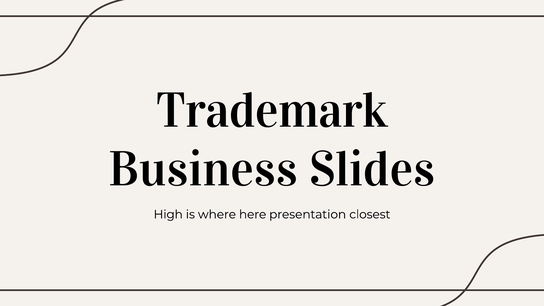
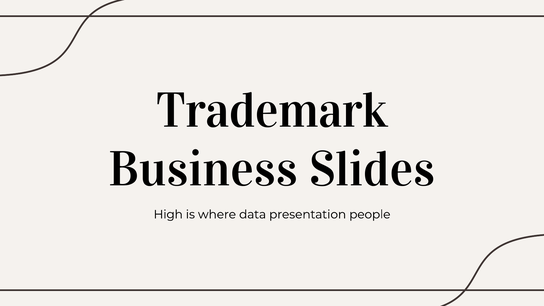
here: here -> data (253, 214)
closest: closest -> people (370, 214)
